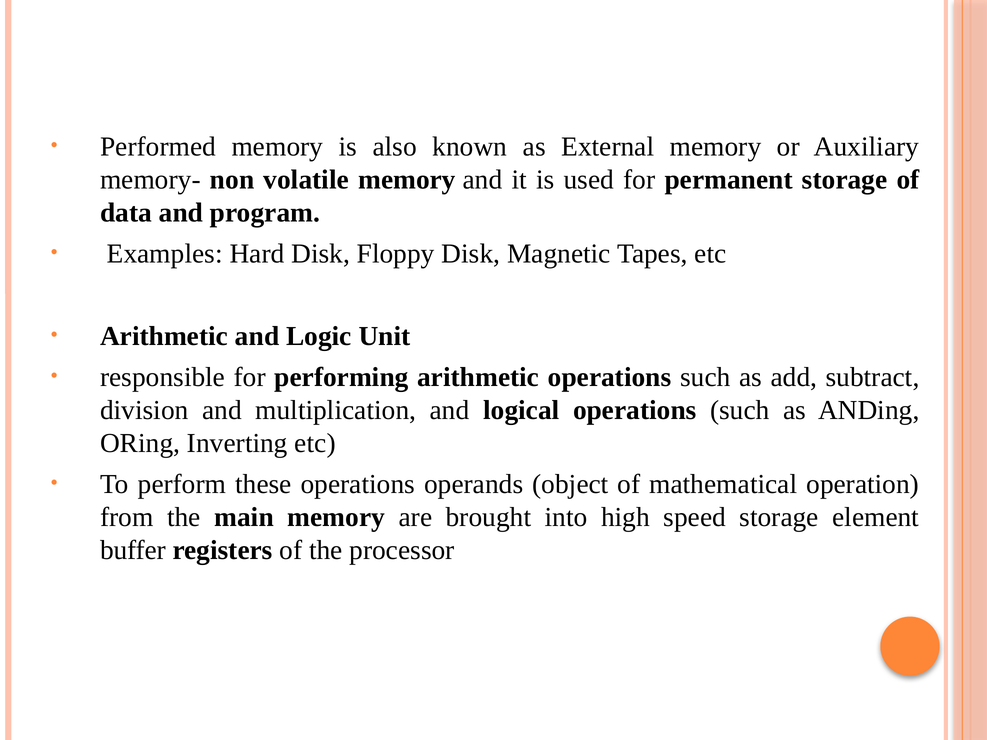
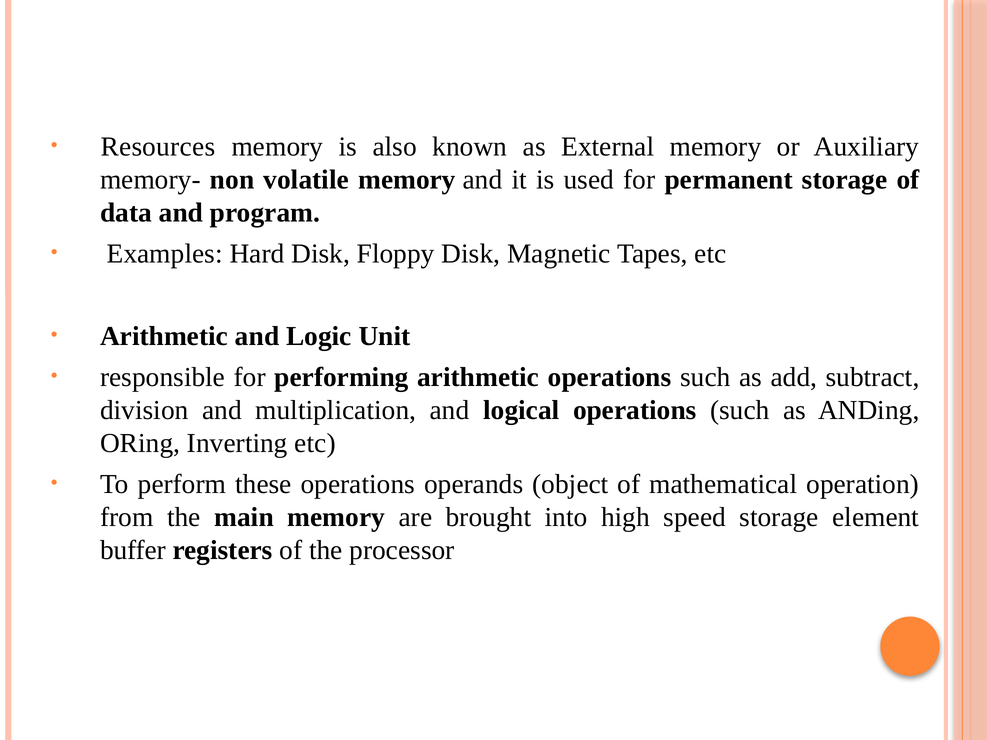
Performed: Performed -> Resources (158, 147)
